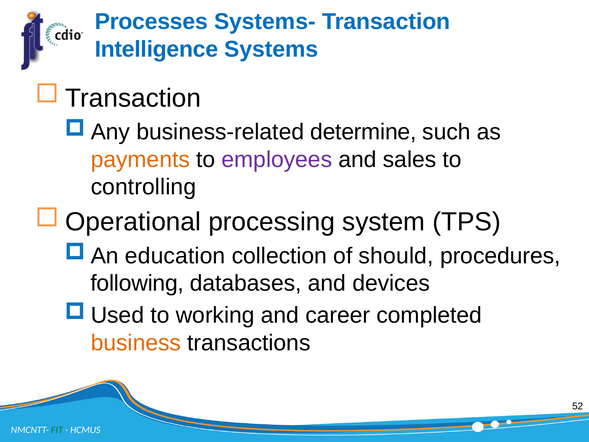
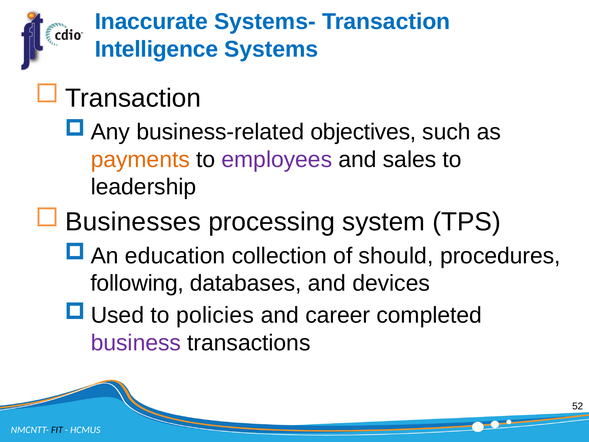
Processes: Processes -> Inaccurate (151, 22)
determine: determine -> objectives (363, 132)
controlling: controlling -> leadership (143, 187)
Operational: Operational -> Businesses (133, 222)
working: working -> policies (215, 315)
business colour: orange -> purple (136, 343)
FIT colour: green -> black (57, 430)
